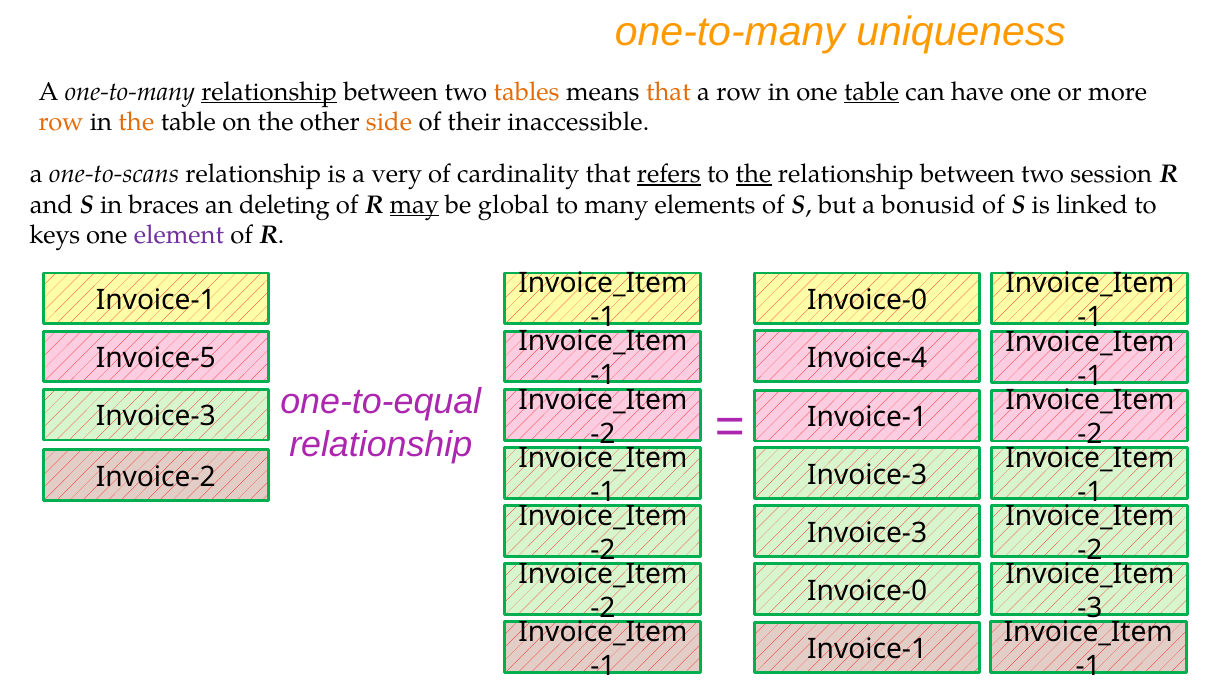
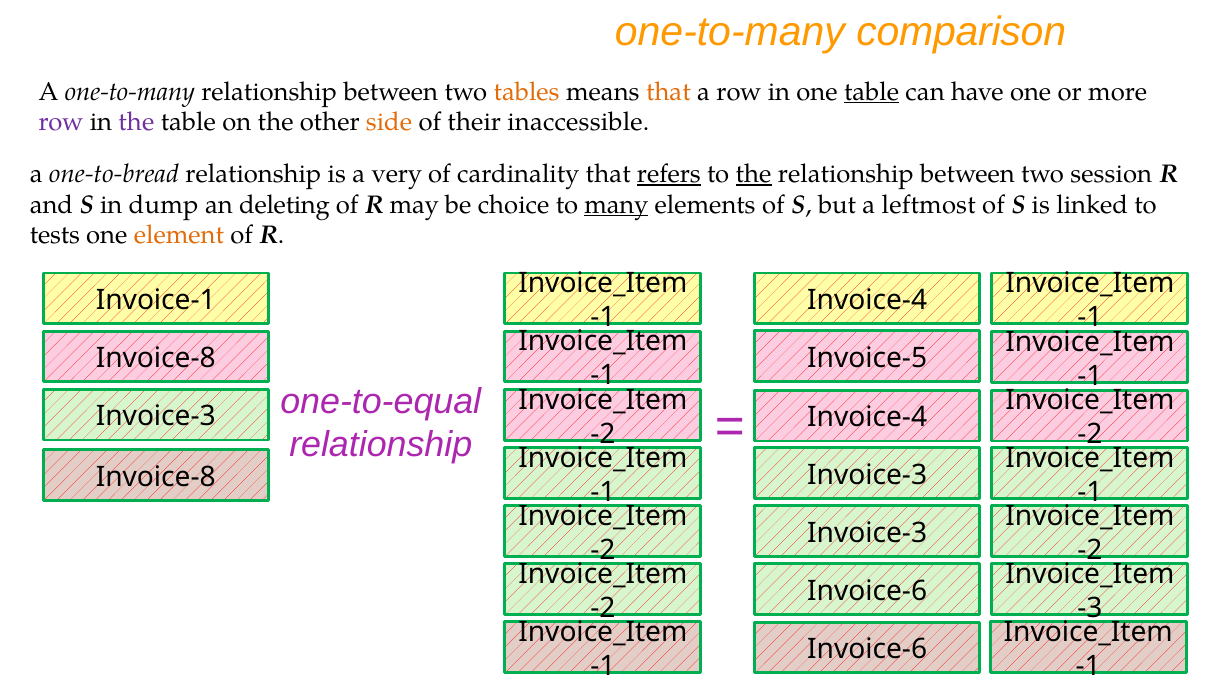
uniqueness: uniqueness -> comparison (961, 32)
relationship underline: present -> none (269, 91)
row colour: orange -> purple (61, 122)
the colour: orange -> purple (136, 122)
one-to-scans: one-to-scans -> one-to-bread (114, 174)
braces: braces -> dump (164, 204)
may underline: present -> none (414, 204)
global: global -> choice (514, 204)
many underline: none -> present (616, 204)
bonusid: bonusid -> leftmost (929, 204)
keys: keys -> tests (55, 235)
element colour: purple -> orange (179, 235)
Invoice-0: Invoice-0 -> Invoice-4 (867, 300)
Invoice-4: Invoice-4 -> Invoice-5 (867, 358)
Invoice-5: Invoice-5 -> Invoice-8 (156, 358)
Invoice-1: Invoice-1 -> Invoice-4 (867, 417)
Invoice-2: Invoice-2 -> Invoice-8 (156, 477)
Invoice-0: Invoice-0 -> Invoice-6 (867, 590)
Invoice-1: Invoice-1 -> Invoice-6 (867, 649)
